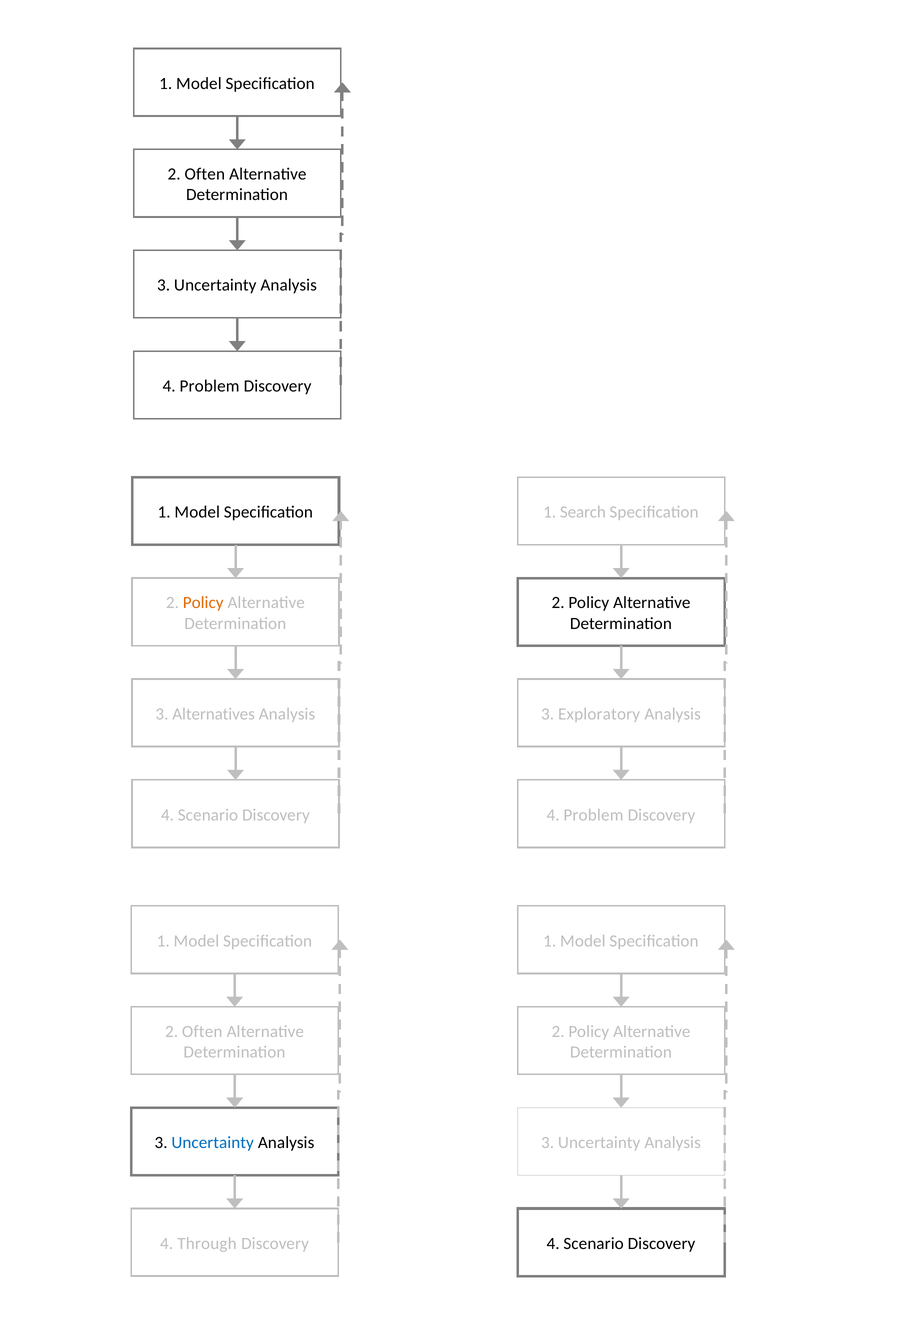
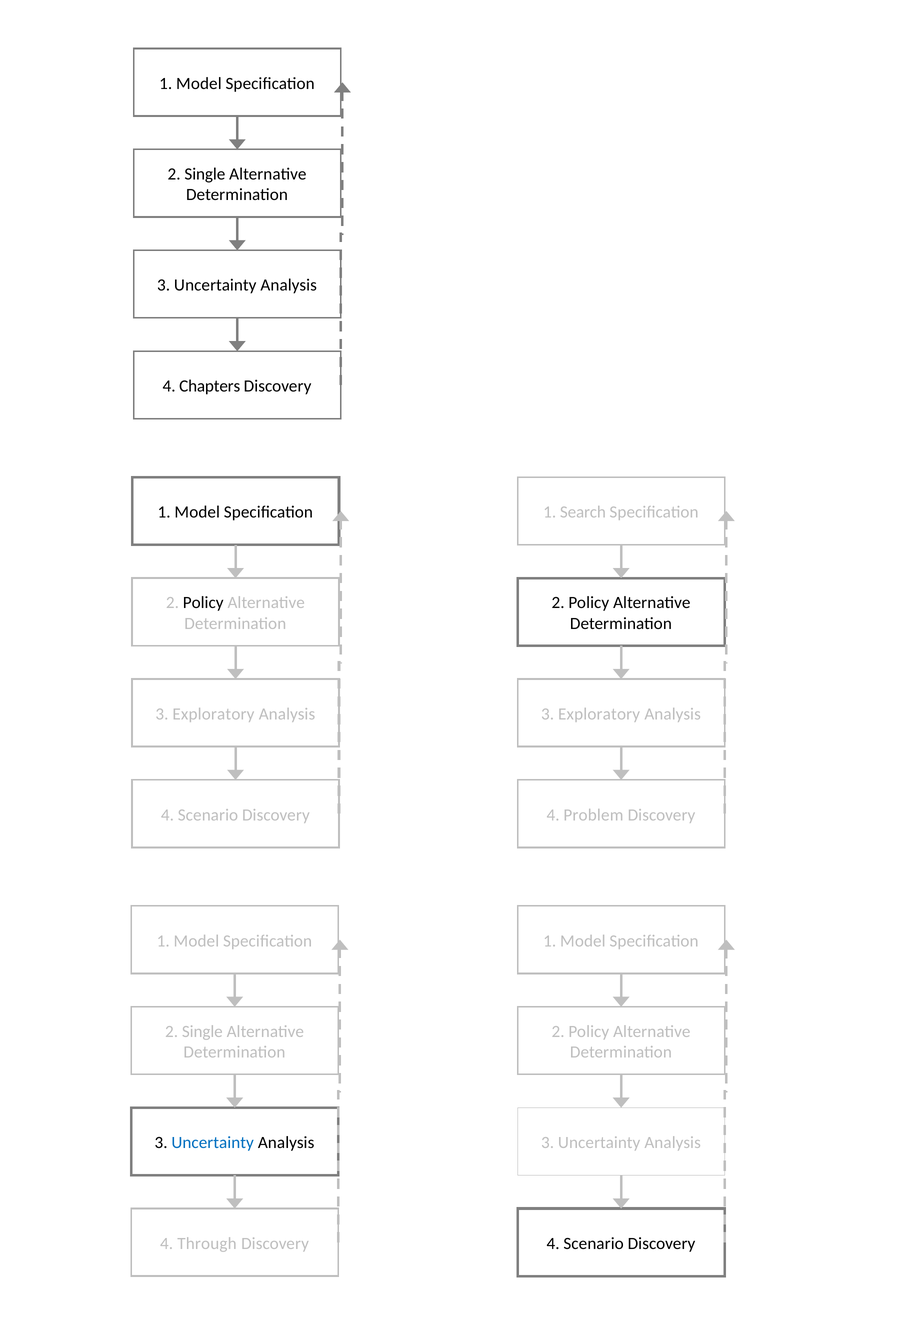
Often: Often -> Single (205, 174)
Problem: Problem -> Chapters (210, 386)
Policy colour: orange -> black (203, 603)
Alternatives: Alternatives -> Exploratory (213, 714)
Often: Often -> Single (202, 1031)
